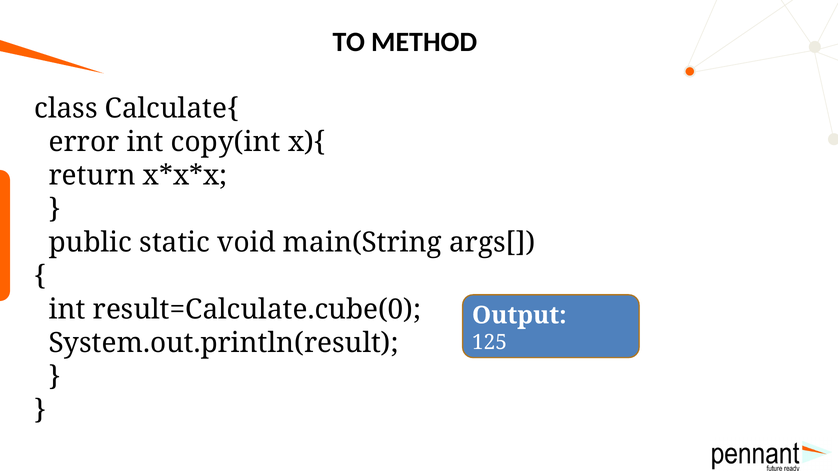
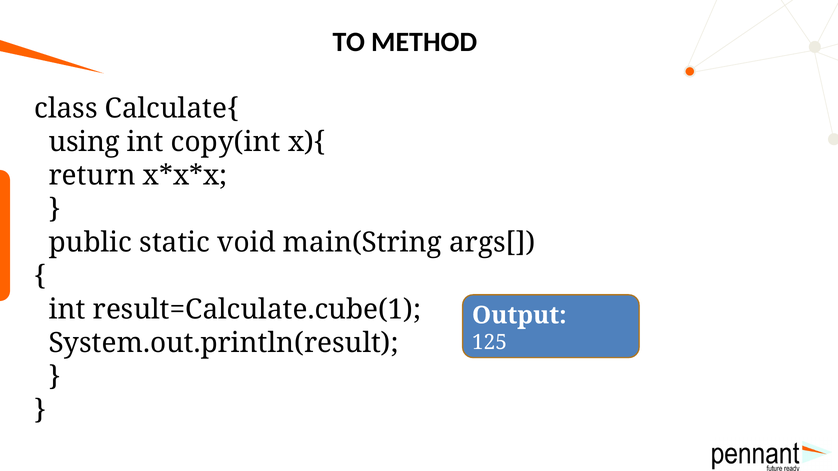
error: error -> using (84, 142)
result=Calculate.cube(0: result=Calculate.cube(0 -> result=Calculate.cube(1 (257, 310)
